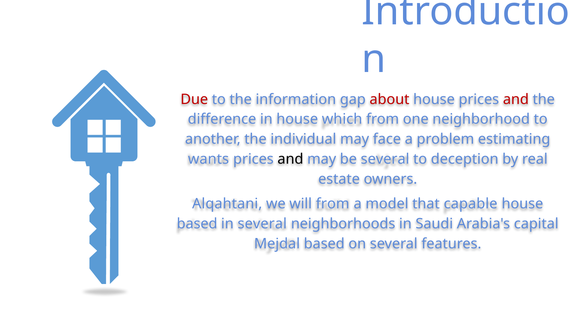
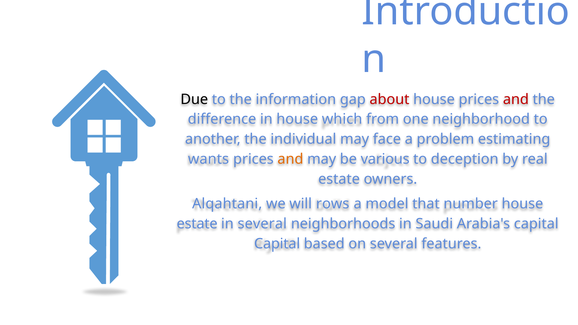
Due colour: red -> black (194, 99)
and colour: black -> orange (290, 159)
be several: several -> various (385, 159)
will from: from -> rows (333, 204)
capable: capable -> number (471, 204)
based: based -> estate (197, 224)
Mejdal: Mejdal -> Capital (277, 244)
